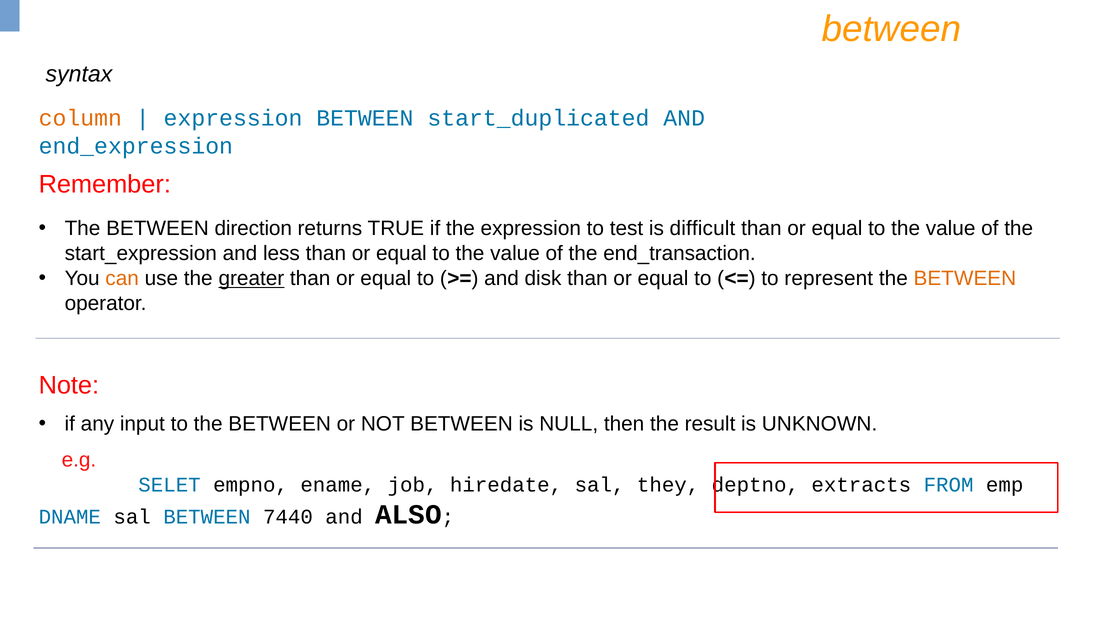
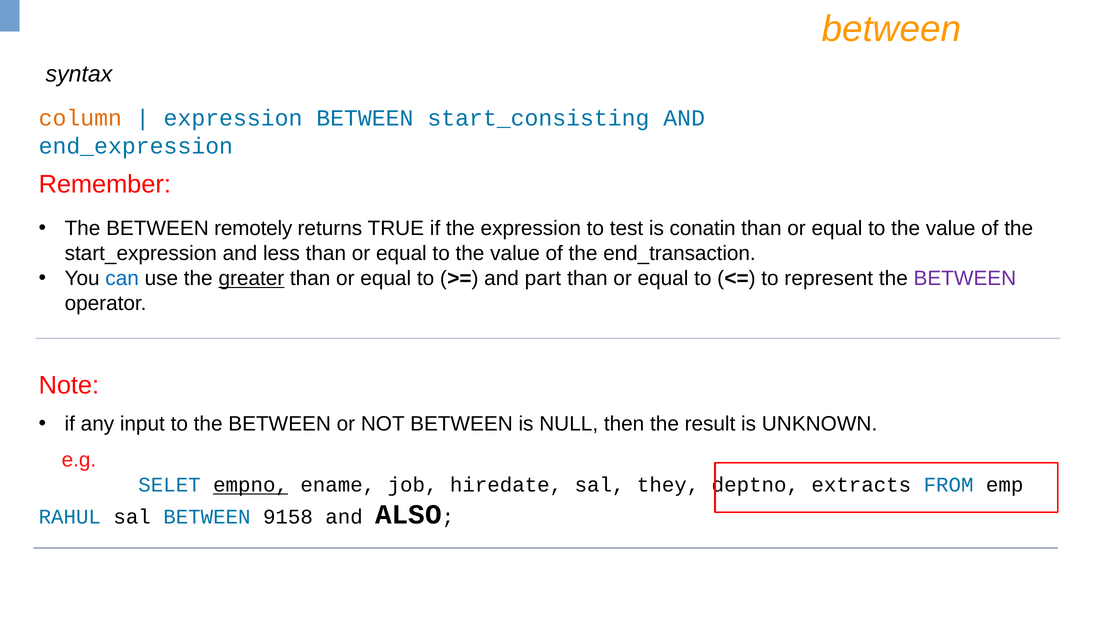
start_duplicated: start_duplicated -> start_consisting (538, 118)
direction: direction -> remotely (253, 228)
difficult: difficult -> conatin (703, 228)
can colour: orange -> blue (122, 278)
disk: disk -> part (543, 278)
BETWEEN colour: orange -> purple (965, 278)
empno underline: none -> present (251, 484)
DNAME: DNAME -> RAHUL (70, 516)
7440: 7440 -> 9158 (288, 516)
